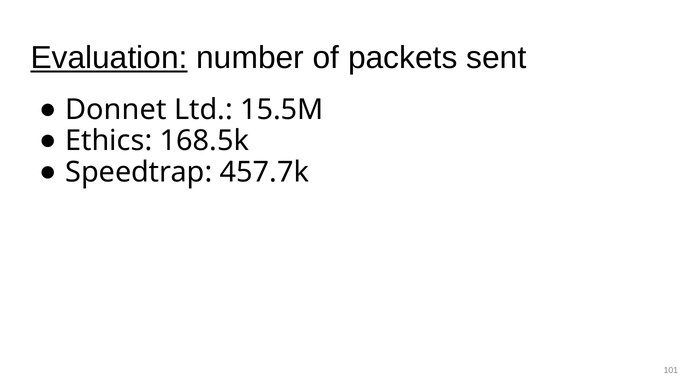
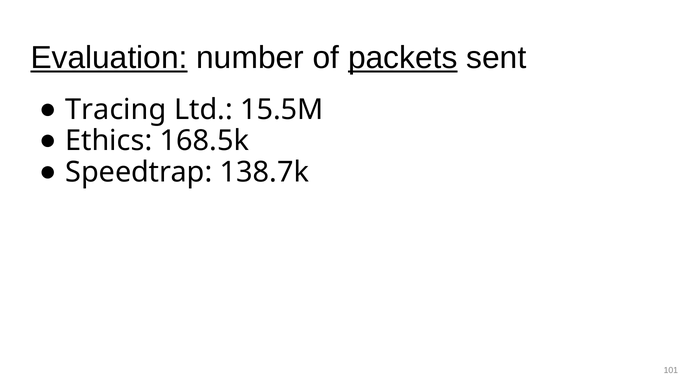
packets underline: none -> present (403, 58)
Donnet: Donnet -> Tracing (116, 110)
457.7k: 457.7k -> 138.7k (265, 172)
